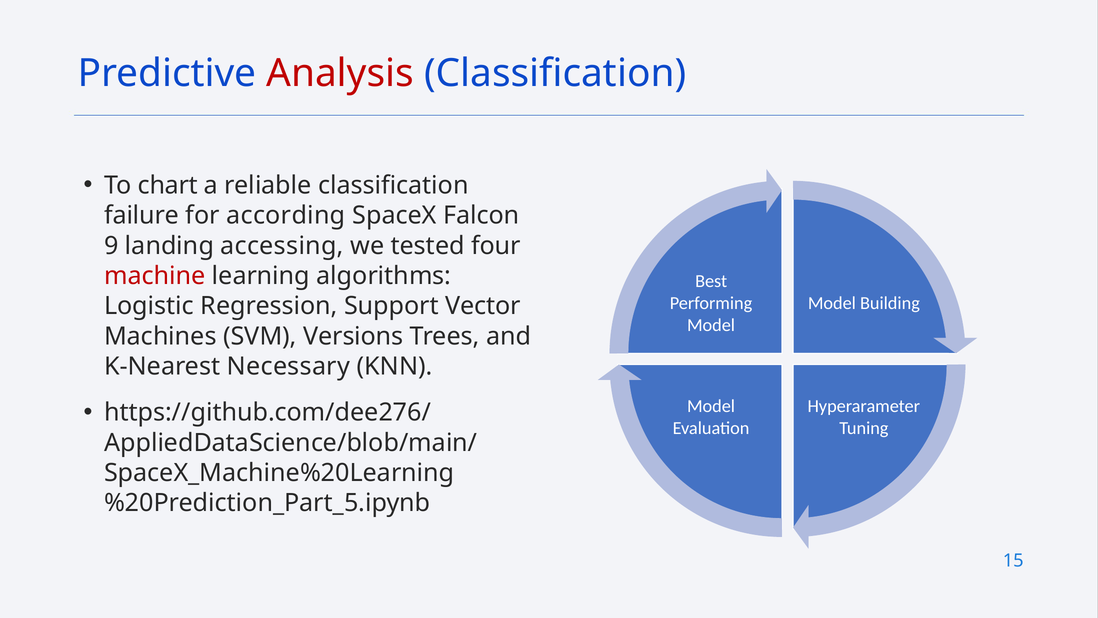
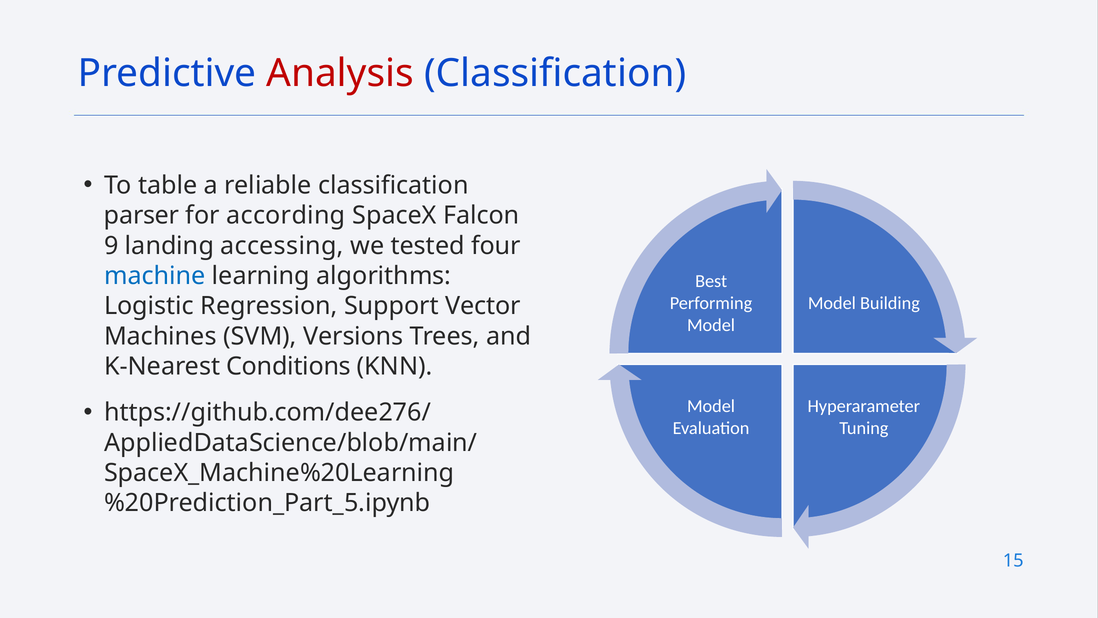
chart: chart -> table (168, 185)
failure: failure -> parser (142, 215)
machine colour: red -> blue (155, 276)
Necessary: Necessary -> Conditions (289, 366)
